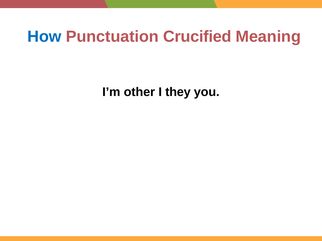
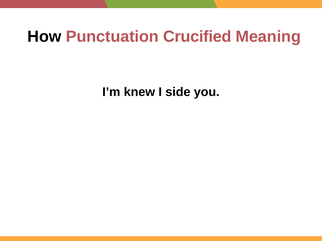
How colour: blue -> black (44, 37)
other: other -> knew (139, 92)
they: they -> side (178, 92)
